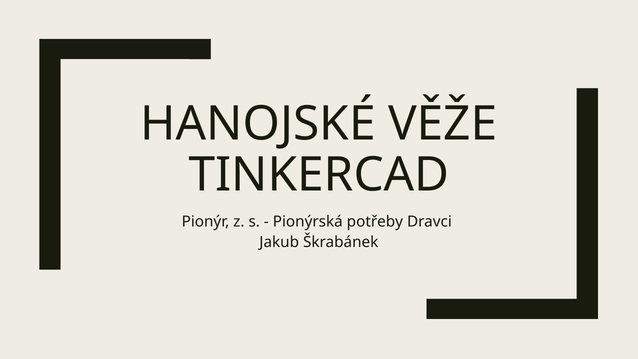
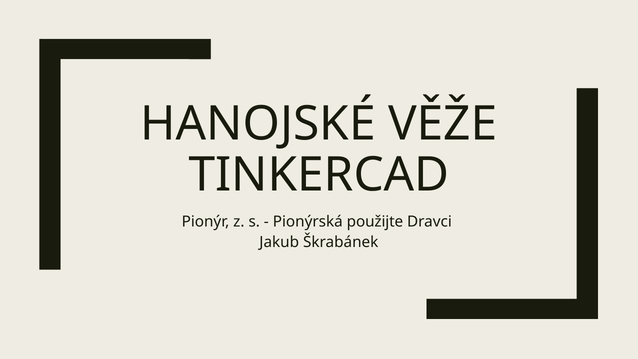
potřeby: potřeby -> použijte (375, 222)
